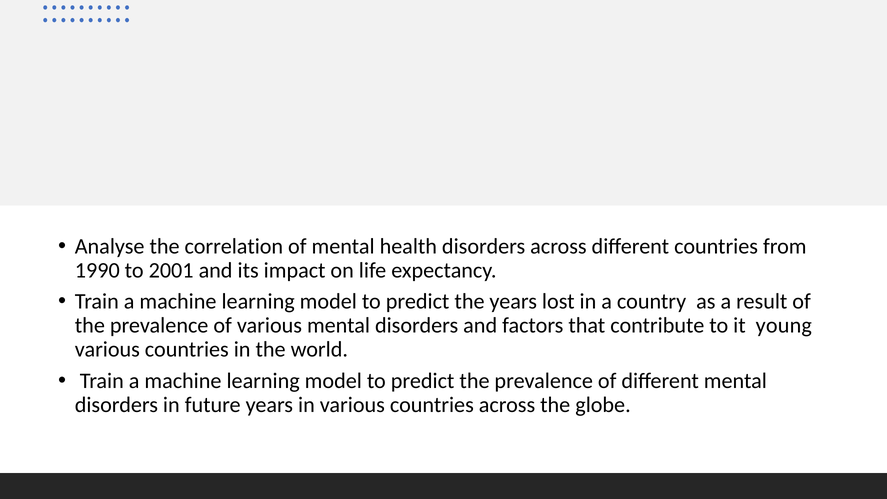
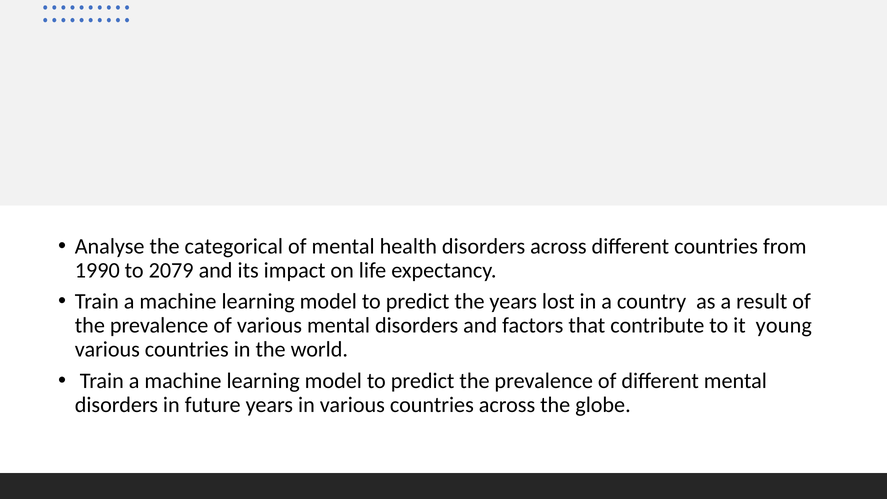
correlation: correlation -> categorical (234, 246)
2001: 2001 -> 2079 (171, 270)
